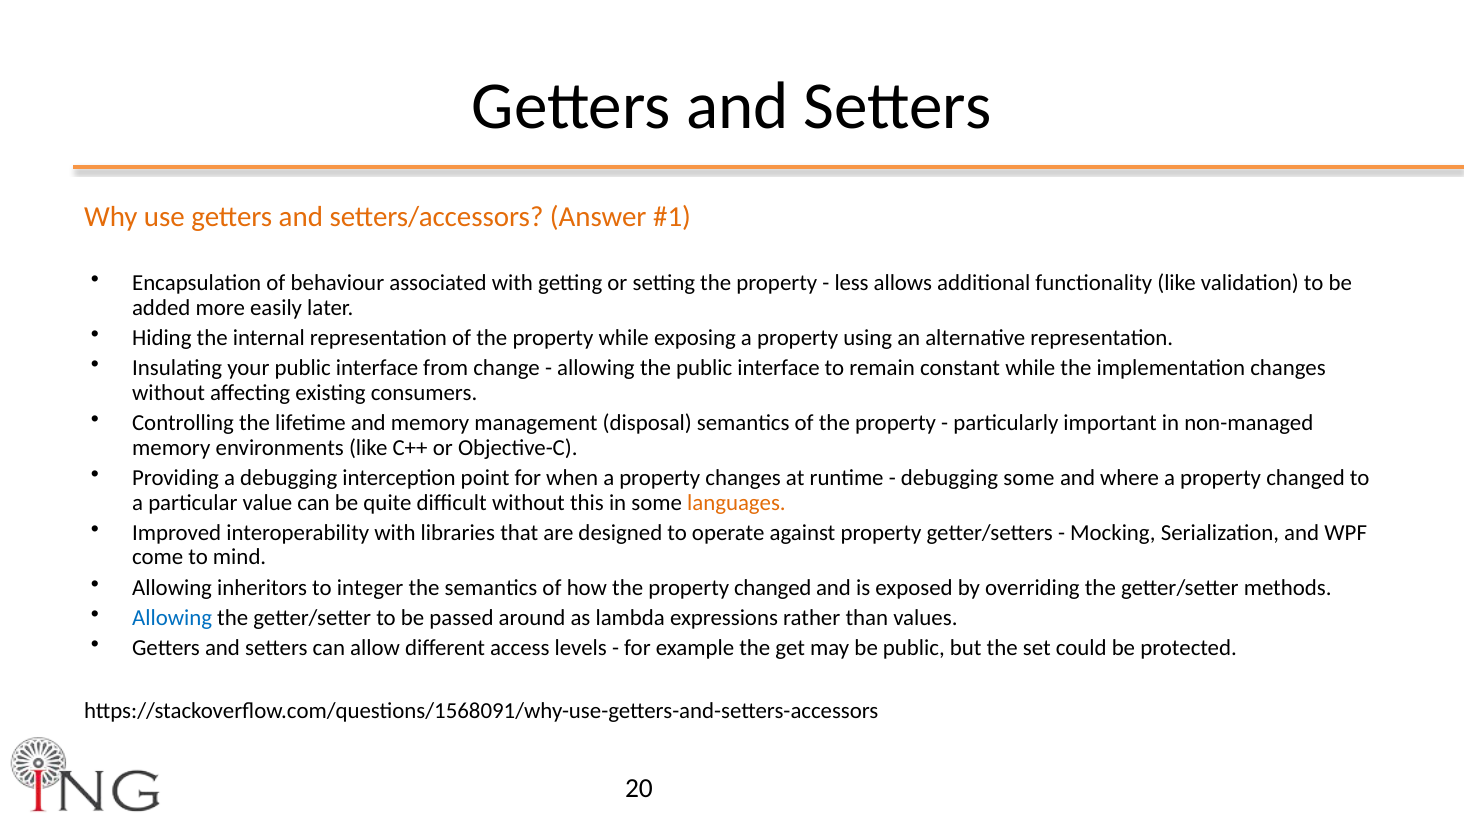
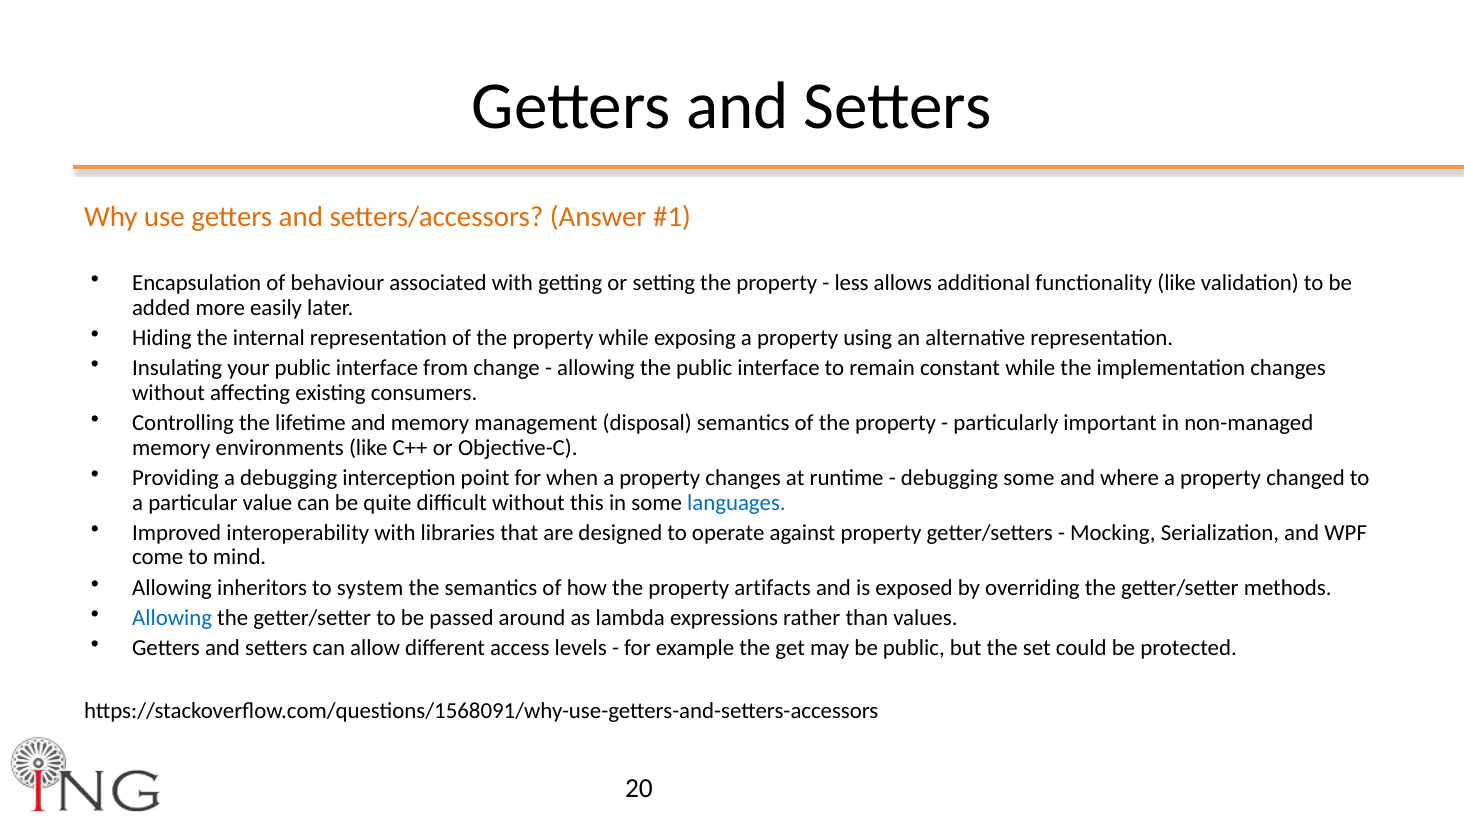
languages colour: orange -> blue (736, 502)
integer: integer -> system (370, 587)
the property changed: changed -> artifacts (773, 587)
